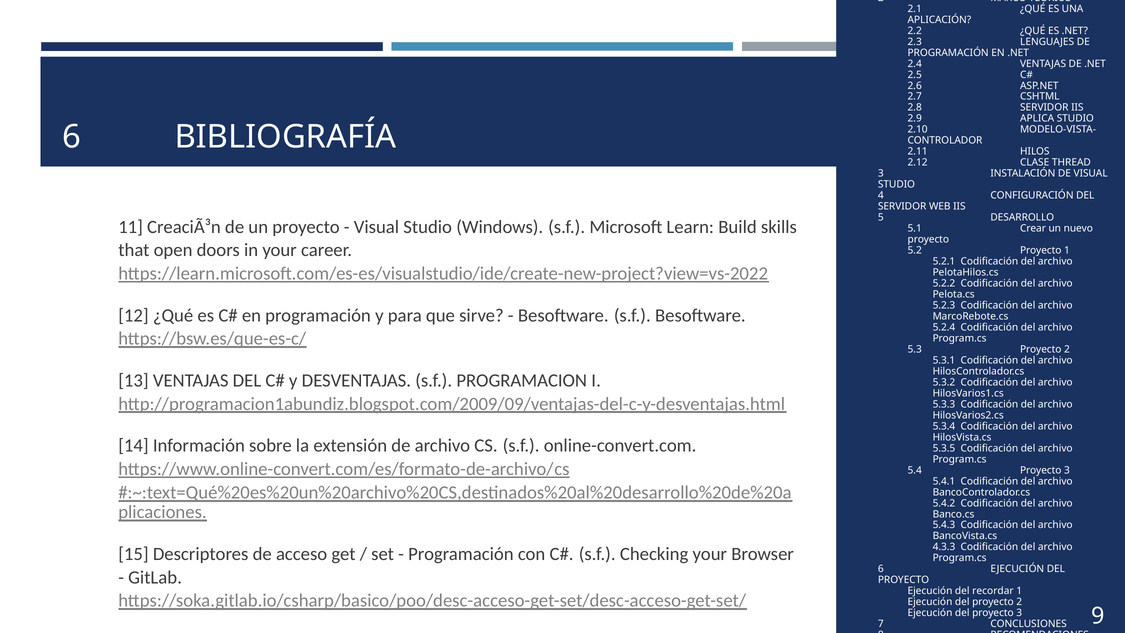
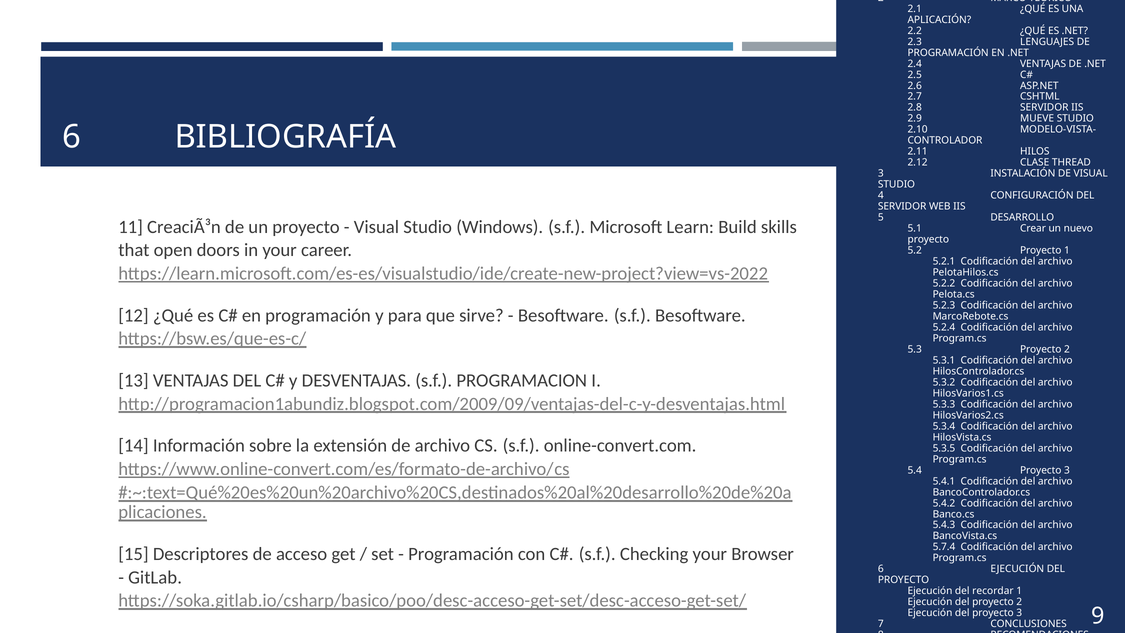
APLICA: APLICA -> MUEVE (1037, 119)
4.3.3: 4.3.3 -> 5.7.4 (944, 547)
